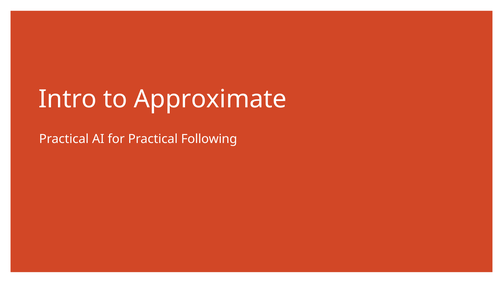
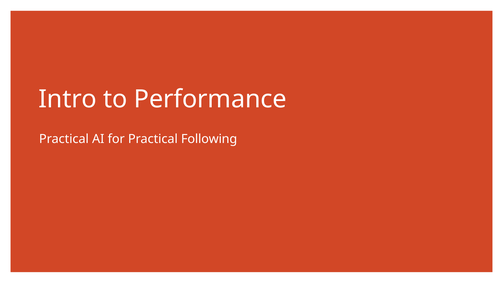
Approximate: Approximate -> Performance (210, 99)
